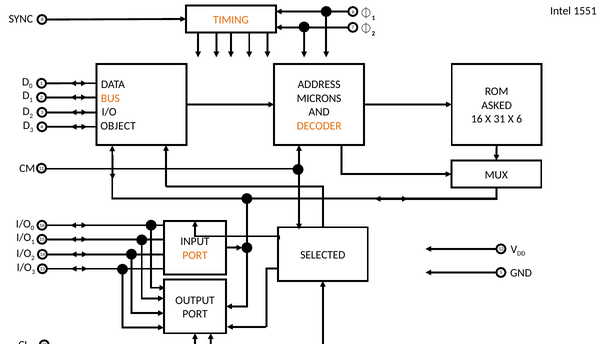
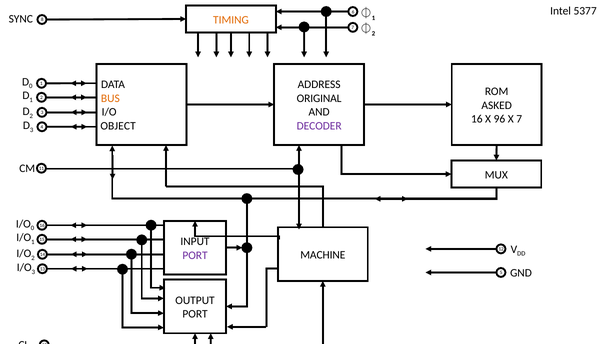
1551: 1551 -> 5377 (585, 11)
MICRONS: MICRONS -> ORIGINAL (319, 98)
31: 31 -> 96 (499, 119)
X 6: 6 -> 7 (519, 119)
DECODER colour: orange -> purple (319, 126)
SELECTED: SELECTED -> MACHINE (323, 255)
PORT colour: orange -> purple (195, 255)
